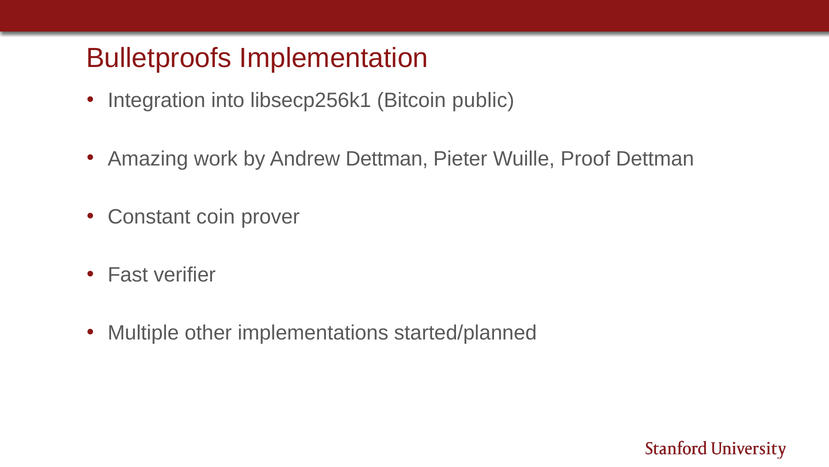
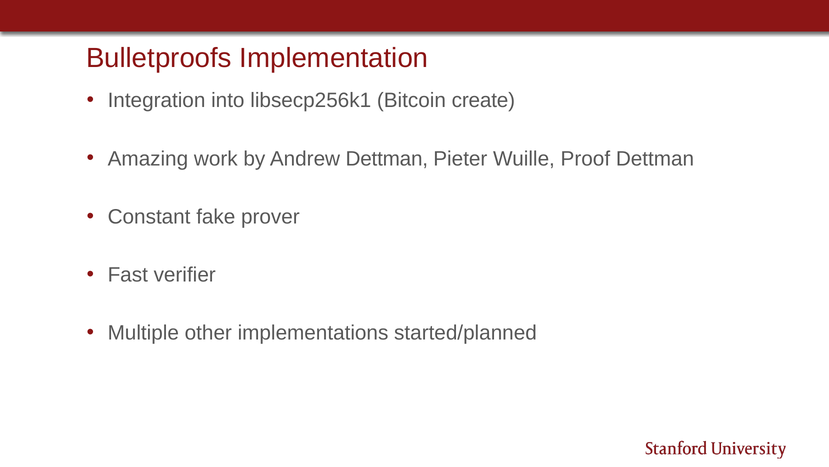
public: public -> create (483, 100)
coin: coin -> fake (216, 216)
